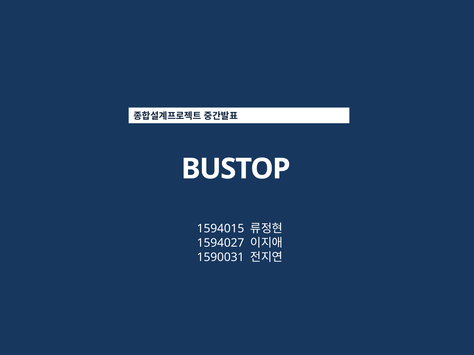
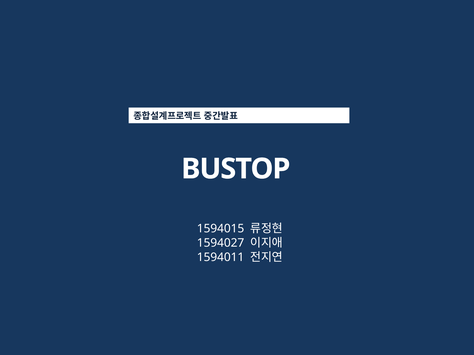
1590031: 1590031 -> 1594011 (221, 257)
